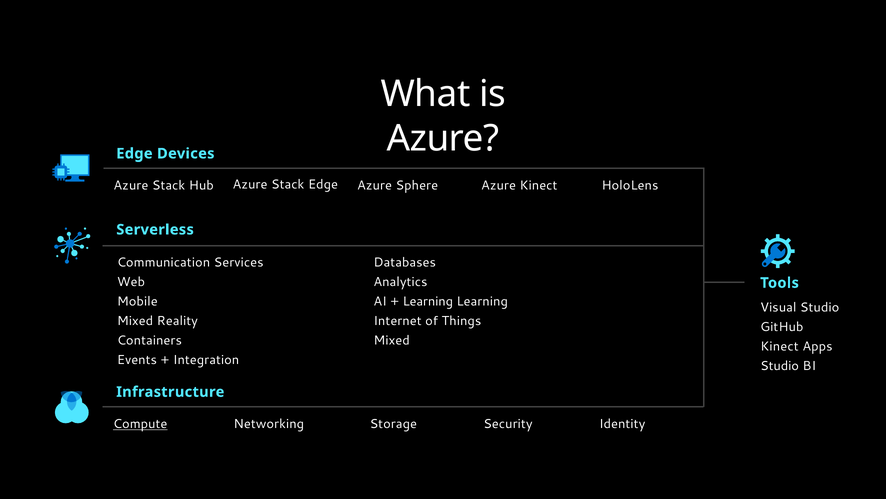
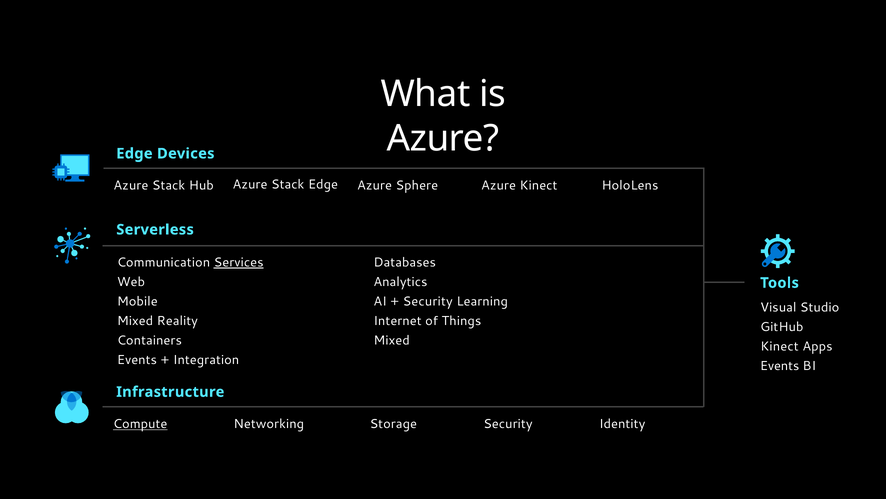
Services underline: none -> present (239, 262)
Learning: Learning -> Security (428, 301)
Studio: Studio -> Events (780, 366)
